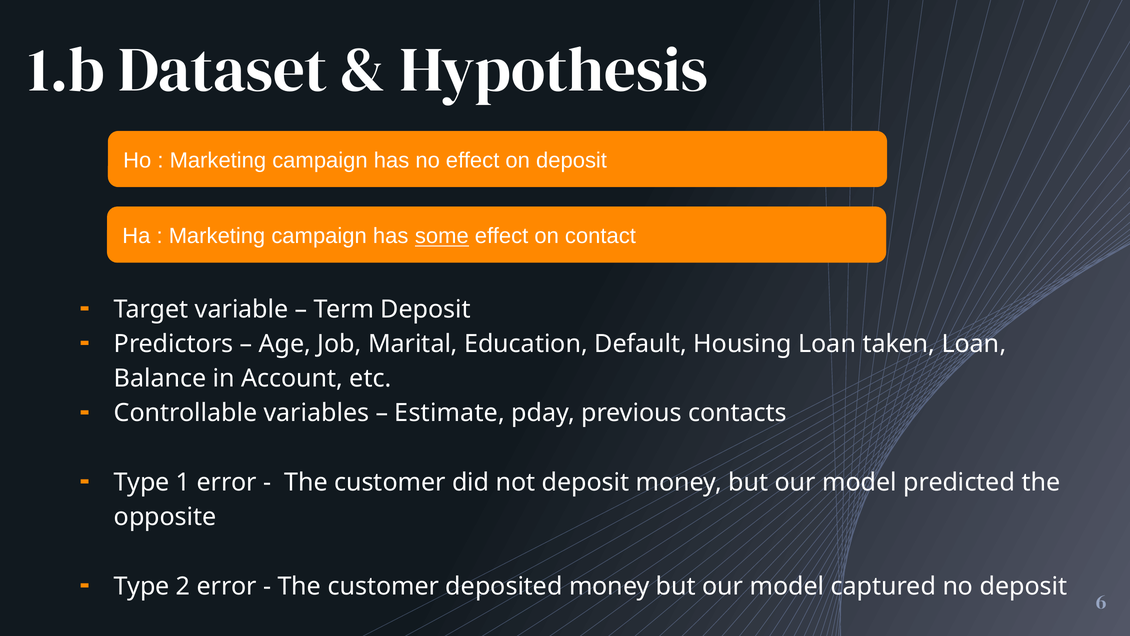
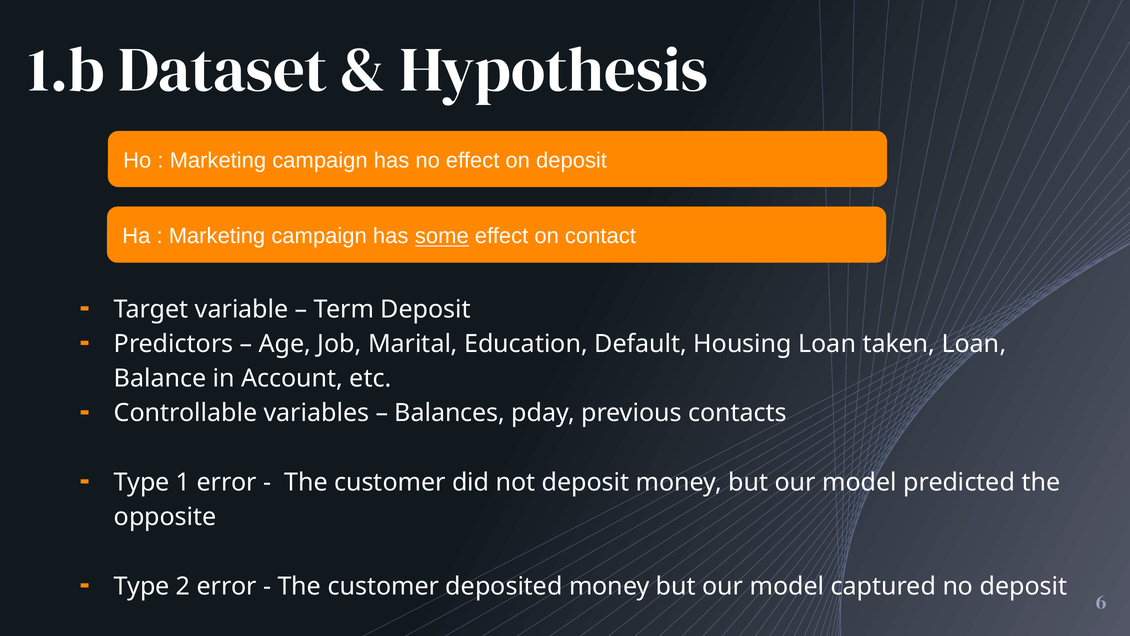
Estimate: Estimate -> Balances (450, 413)
